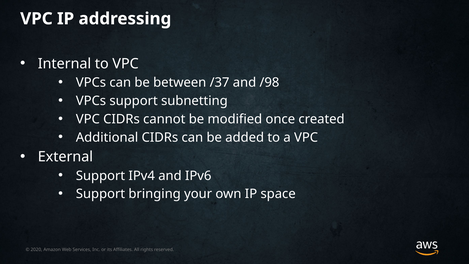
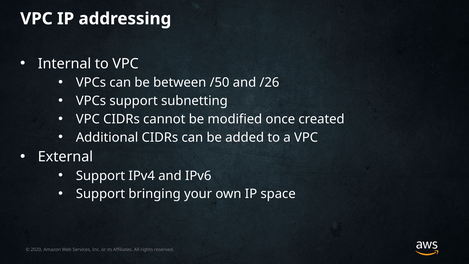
/37: /37 -> /50 (220, 83)
/98: /98 -> /26 (269, 83)
